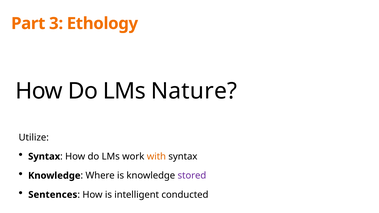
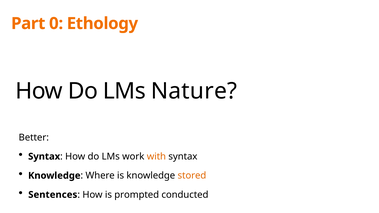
3: 3 -> 0 (56, 24)
Utilize: Utilize -> Better (34, 137)
stored colour: purple -> orange (192, 176)
intelligent: intelligent -> prompted (137, 195)
